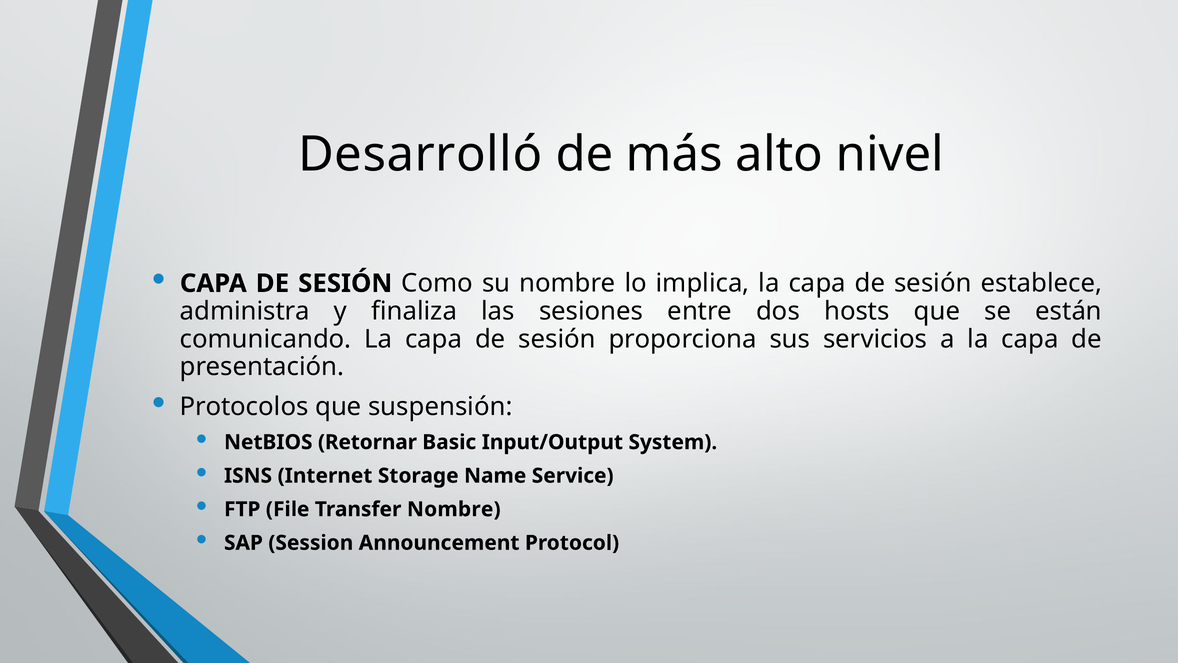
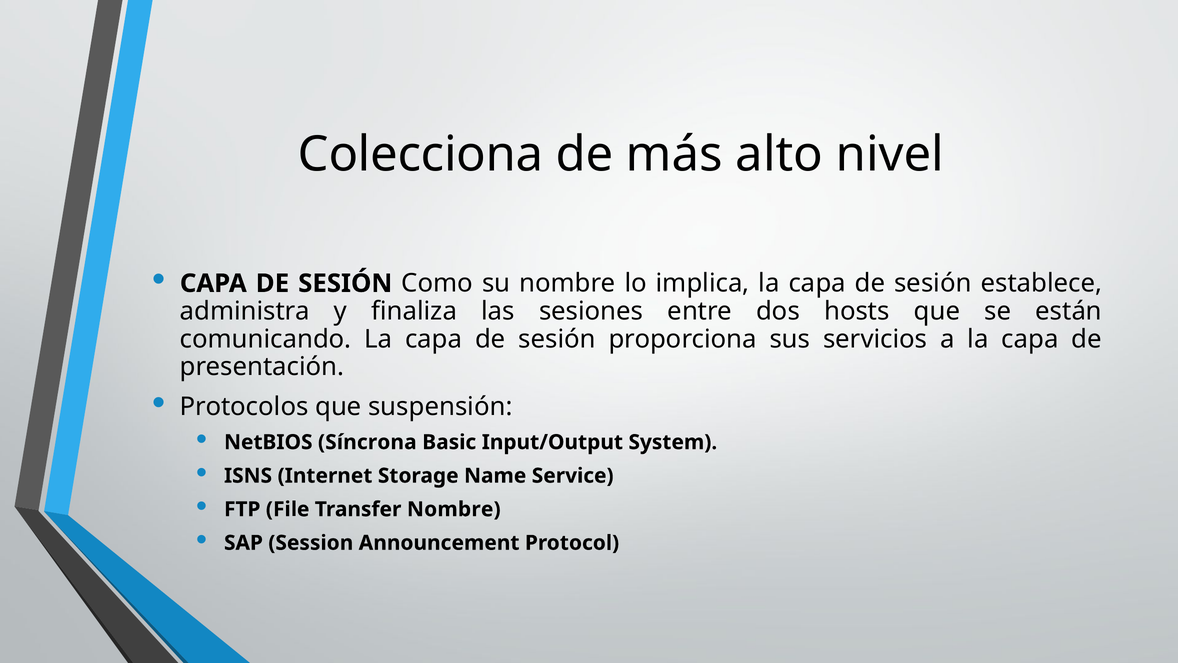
Desarrolló: Desarrolló -> Colecciona (421, 154)
Retornar: Retornar -> Síncrona (367, 442)
